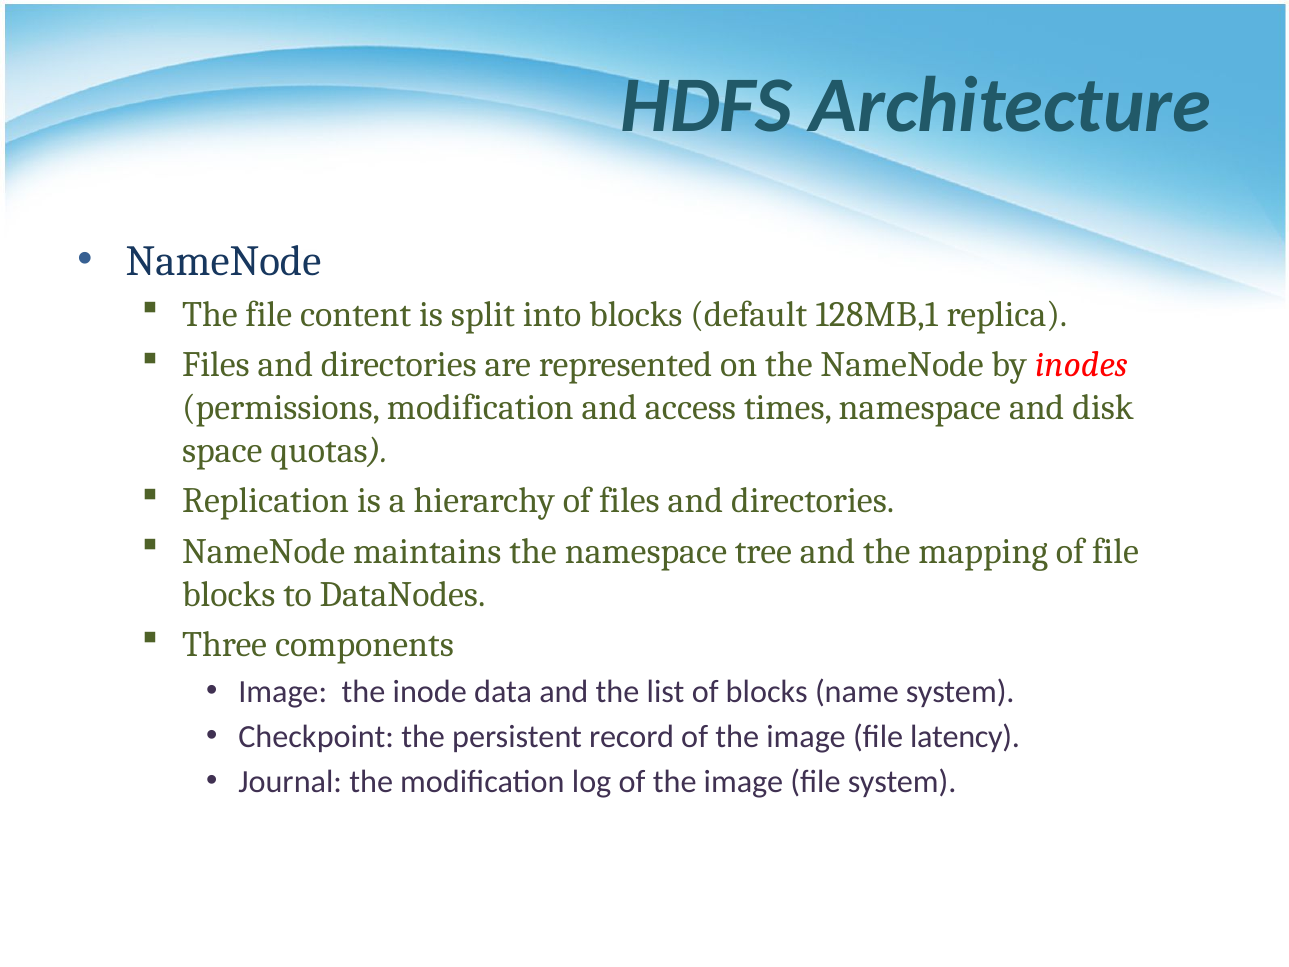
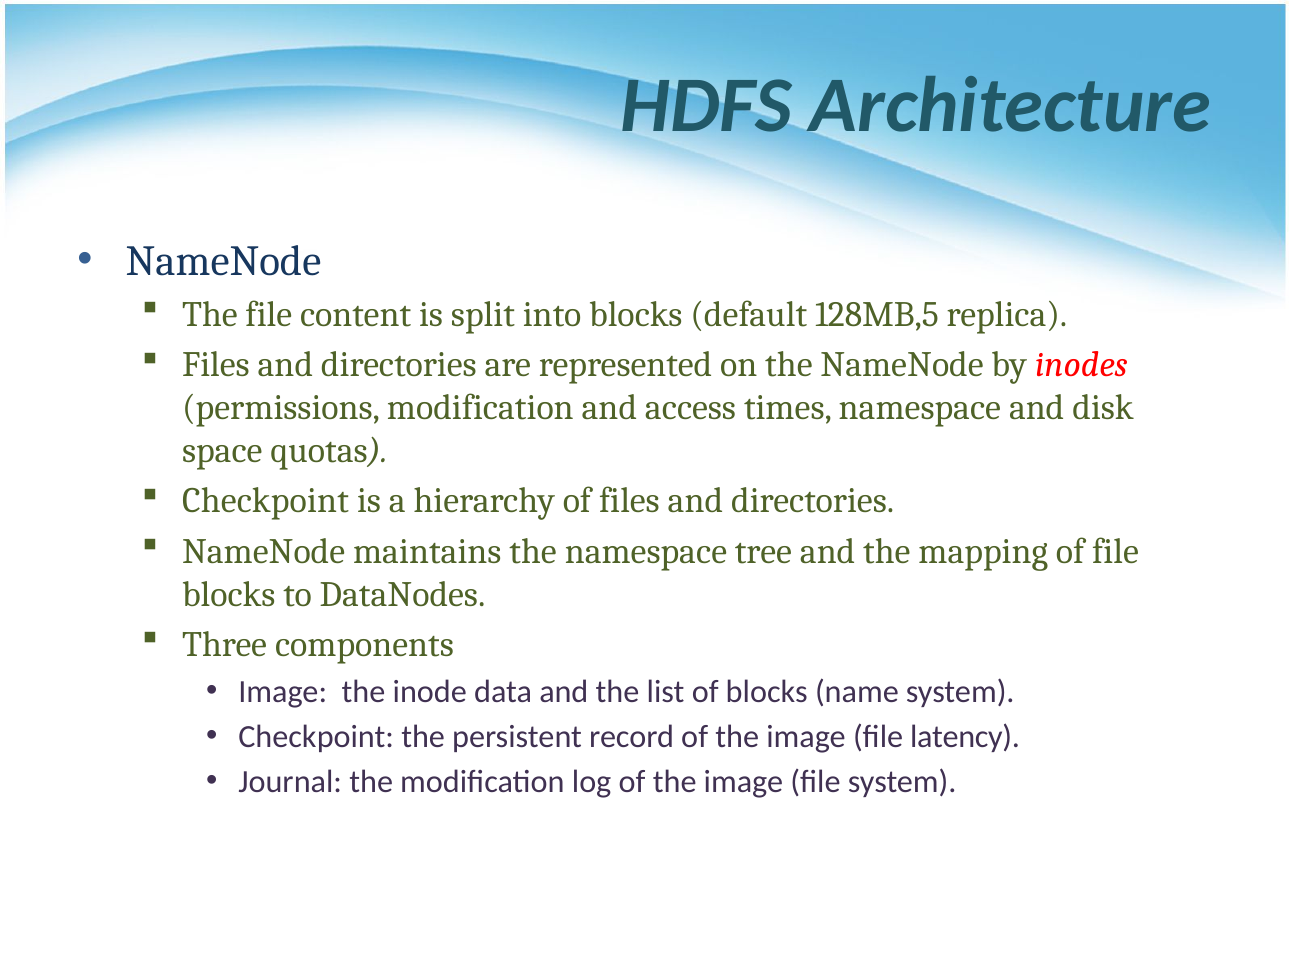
128MB,1: 128MB,1 -> 128MB,5 (877, 315)
Replication: Replication -> Checkpoint (265, 501)
